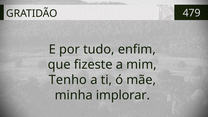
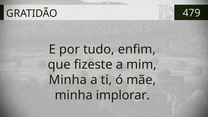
Tenho: Tenho -> Minha (68, 80)
